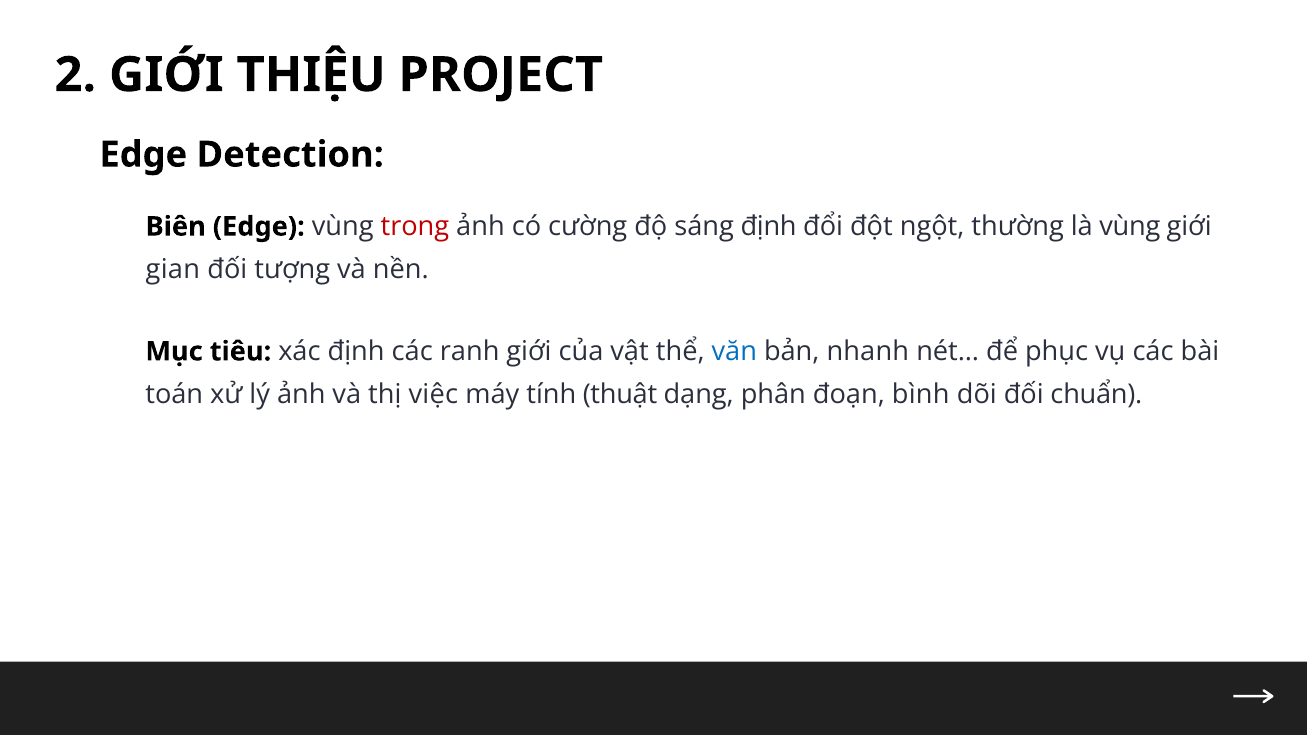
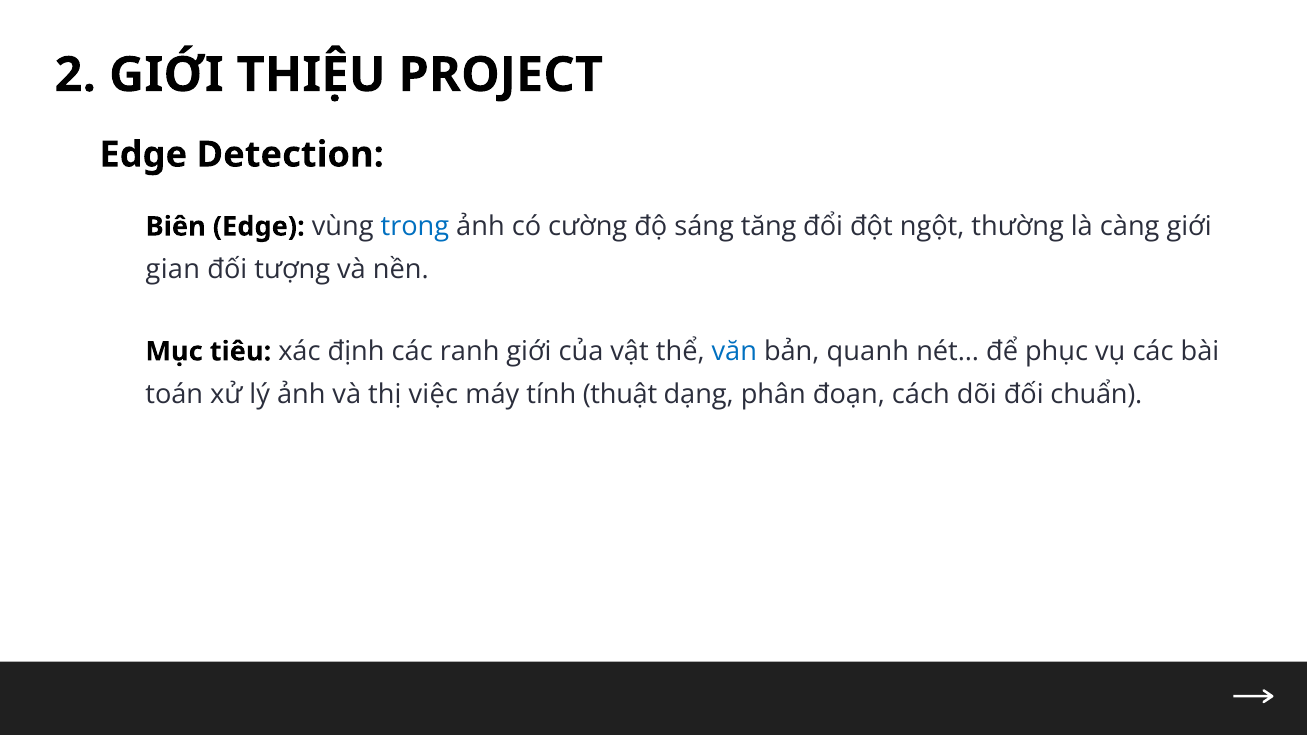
trong colour: red -> blue (415, 227)
sáng định: định -> tăng (769, 227)
là vùng: vùng -> càng (1130, 227)
nhanh: nhanh -> quanh (868, 352)
bình: bình -> cách (921, 395)
